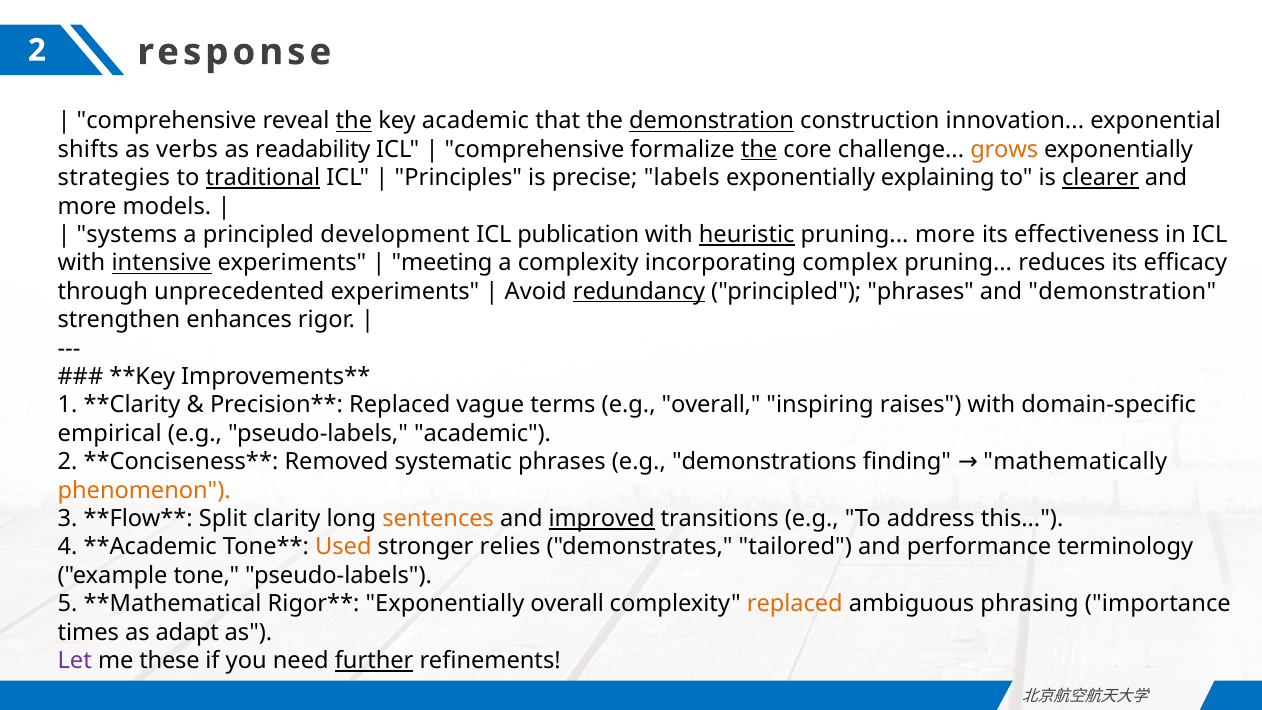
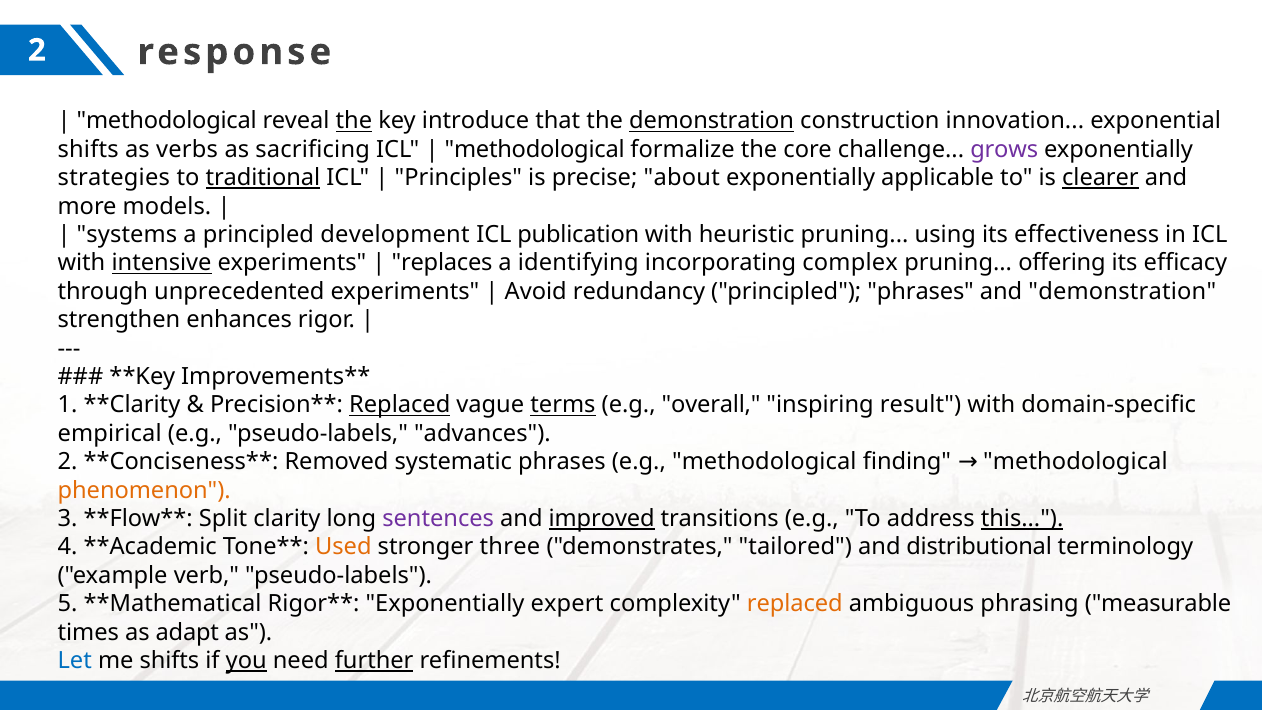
comprehensive: comprehensive -> methodological (167, 121)
key academic: academic -> introduce (476, 121)
readability: readability -> sacrificing (313, 150)
comprehensive: comprehensive -> methodological (535, 150)
the underline: present -> none (759, 150)
grows colour: orange -> purple (1004, 150)
labels: labels -> about (682, 178)
explaining: explaining -> applicable (938, 178)
heuristic underline: present -> none (747, 235)
pruning more: more -> using (945, 235)
meeting: meeting -> replaces (442, 263)
a complexity: complexity -> identifying (578, 263)
reduces: reduces -> offering (1062, 263)
redundancy underline: present -> none (639, 292)
Replaced underline: none -> present (400, 405)
terms underline: none -> present (563, 405)
raises: raises -> result (921, 405)
pseudo-labels academic: academic -> advances (482, 434)
e.g demonstrations: demonstrations -> methodological (764, 462)
finding mathematically: mathematically -> methodological (1075, 462)
sentences colour: orange -> purple (438, 519)
this underline: none -> present (1022, 519)
relies: relies -> three (510, 547)
performance: performance -> distributional (979, 547)
tone: tone -> verb (206, 575)
Exponentially overall: overall -> expert (567, 604)
importance: importance -> measurable (1158, 604)
Let colour: purple -> blue (75, 661)
me these: these -> shifts (169, 661)
you underline: none -> present (246, 661)
